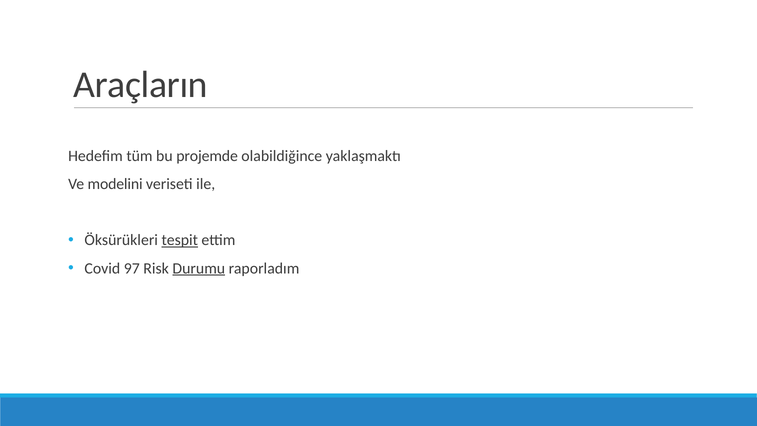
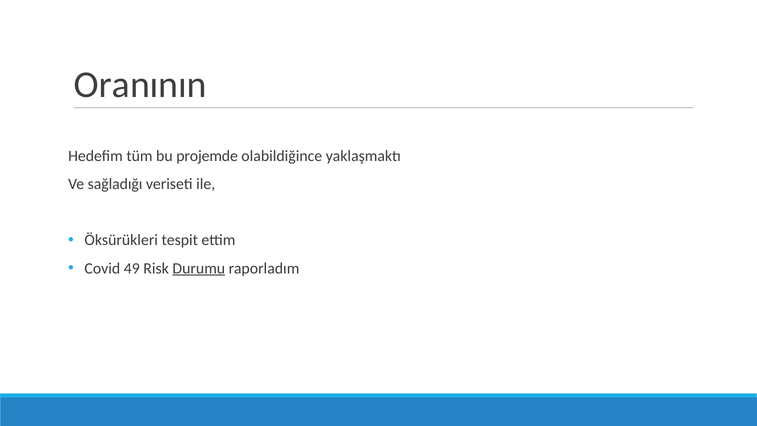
Araçların: Araçların -> Oranının (140, 85)
modelini: modelini -> sağladığı (115, 184)
tespit underline: present -> none (180, 240)
97: 97 -> 49 (132, 268)
